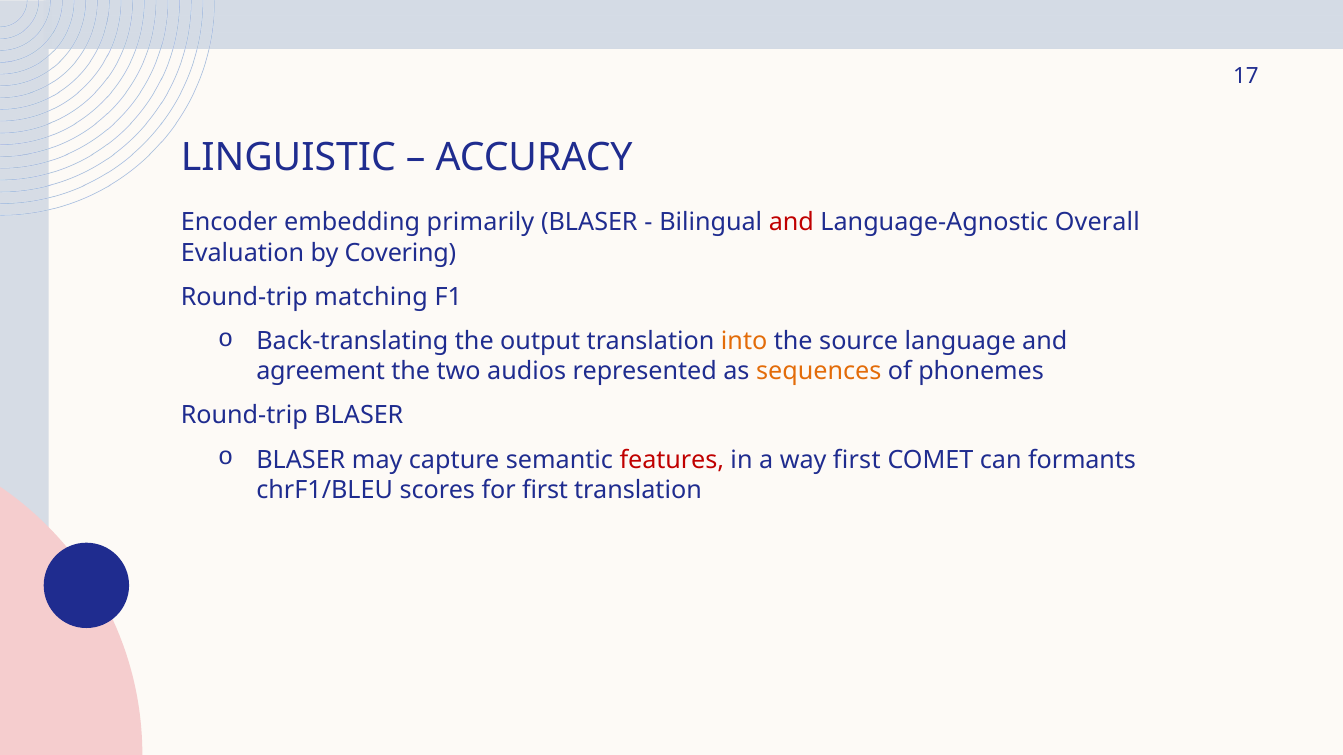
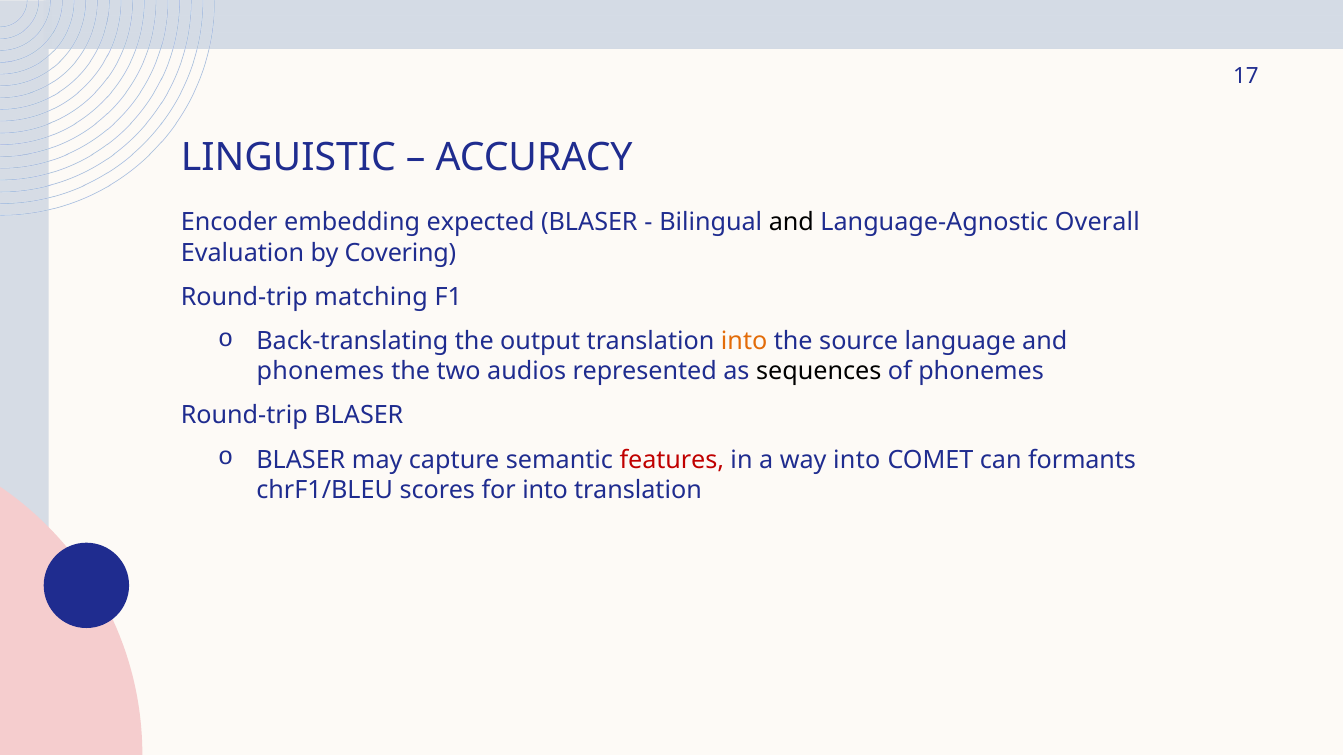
primarily: primarily -> expected (481, 223)
and colour: red -> black (791, 223)
agreement: agreement -> phonemes (320, 372)
sequences colour: orange -> black (819, 372)
way first: first -> into (857, 460)
for first: first -> into (545, 490)
